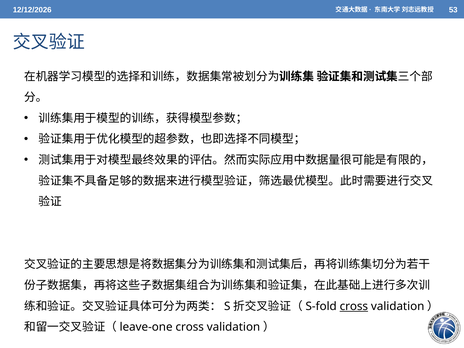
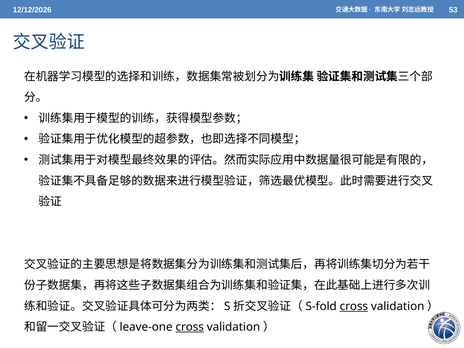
cross underline: none -> present (190, 327)
